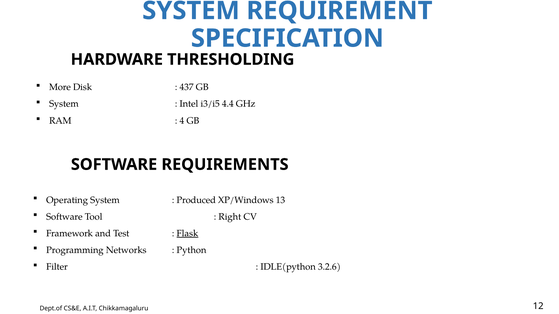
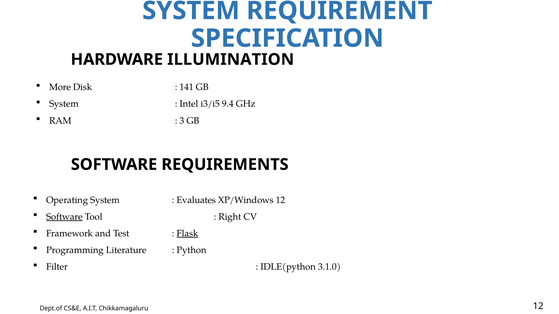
THRESHOLDING: THRESHOLDING -> ILLUMINATION (231, 60)
437: 437 -> 141 (187, 87)
4.4: 4.4 -> 9.4 (228, 104)
4: 4 -> 3 (182, 121)
Produced: Produced -> Evaluates (196, 200)
XP/Windows 13: 13 -> 12 (280, 200)
Software underline: none -> present (64, 217)
Networks: Networks -> Literature (126, 250)
3.2.6: 3.2.6 -> 3.1.0 (329, 267)
